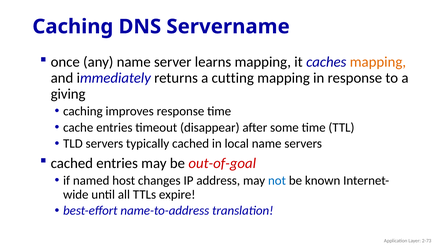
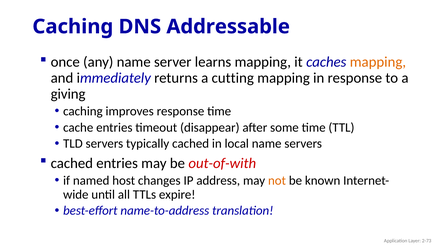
Servername: Servername -> Addressable (228, 27)
out-of-goal: out-of-goal -> out-of-with (222, 163)
not colour: blue -> orange (277, 181)
